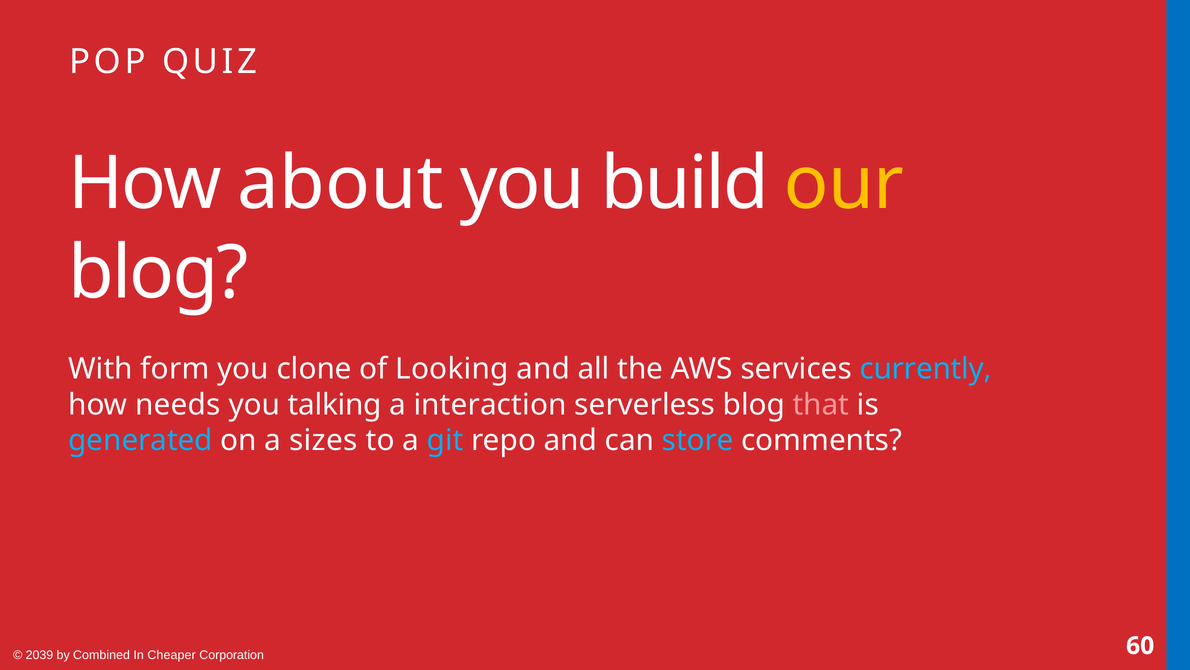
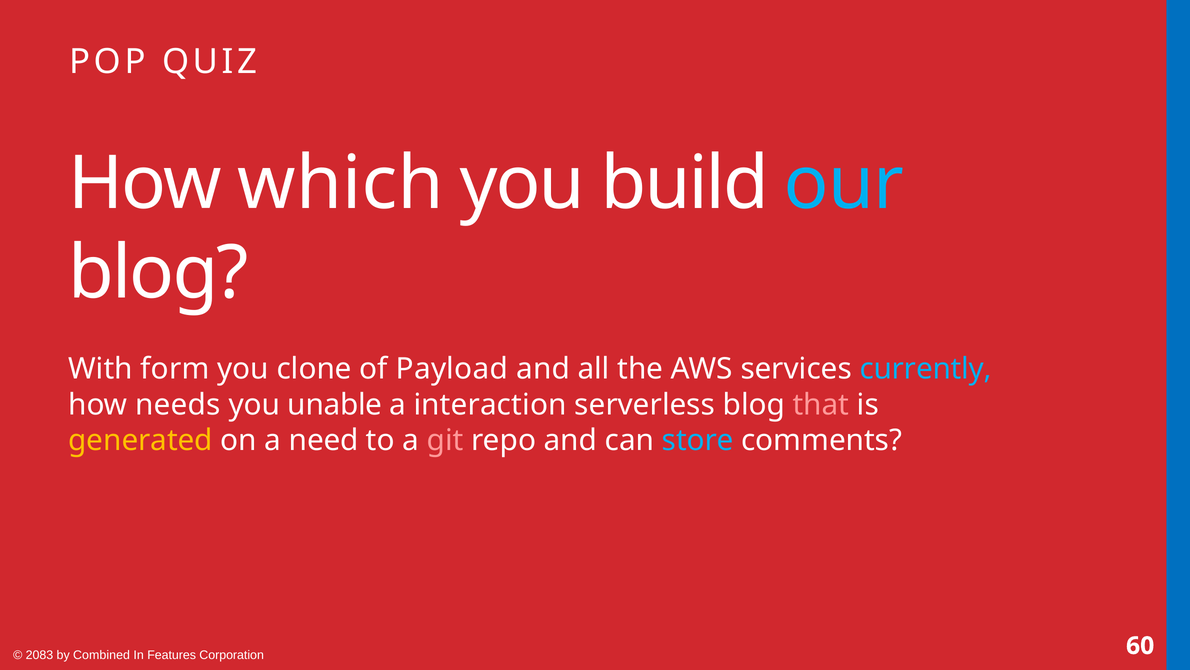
about: about -> which (341, 184)
our colour: yellow -> light blue (844, 184)
Looking: Looking -> Payload (452, 369)
talking: talking -> unable (335, 404)
generated colour: light blue -> yellow (141, 440)
sizes: sizes -> need (324, 440)
git colour: light blue -> pink (445, 440)
2039: 2039 -> 2083 (39, 654)
Cheaper: Cheaper -> Features (172, 654)
